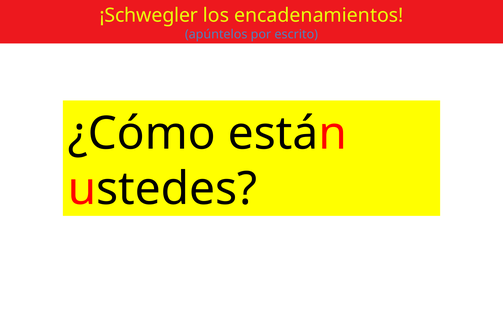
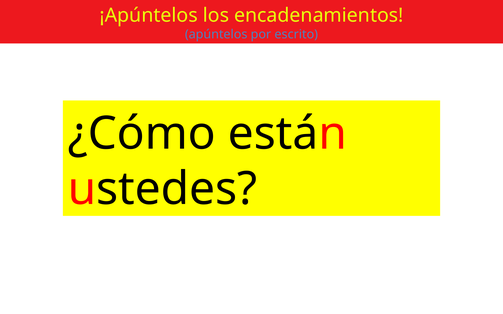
¡Schwegler: ¡Schwegler -> ¡Apúntelos (149, 16)
